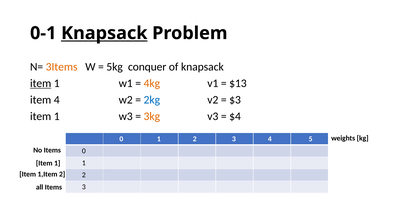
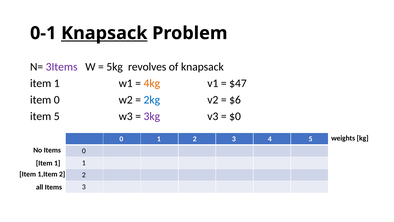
3Items colour: orange -> purple (62, 67)
conquer: conquer -> revolves (147, 67)
item underline: present -> none (41, 83)
$13: $13 -> $47 (238, 83)
item 4: 4 -> 0 (57, 100)
$3: $3 -> $6 (235, 100)
1: 1 -> 5 (57, 116)
3kg colour: orange -> purple (152, 116)
$4: $4 -> $0 (235, 116)
